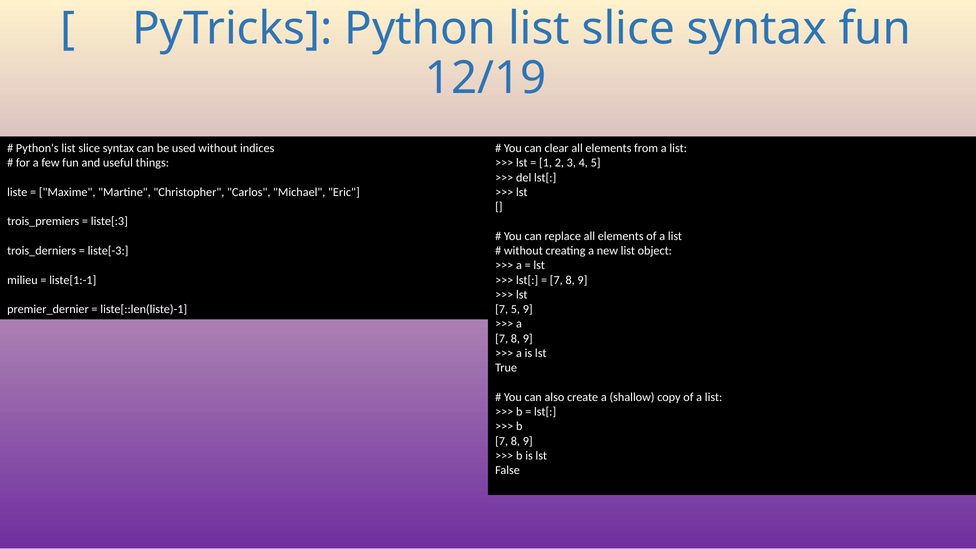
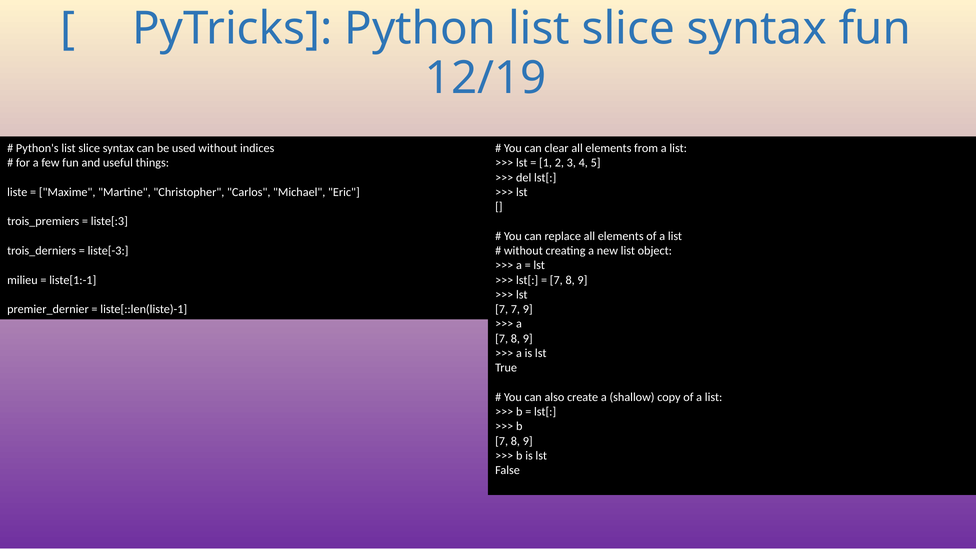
7 5: 5 -> 7 (515, 309)
